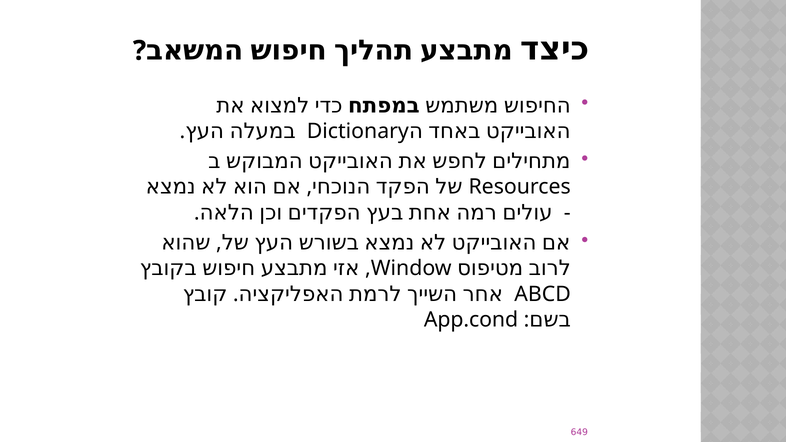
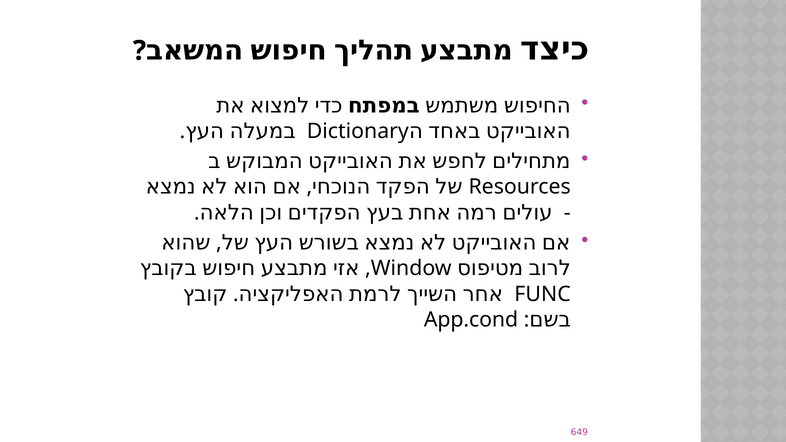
ABCD: ABCD -> FUNC (543, 294)
